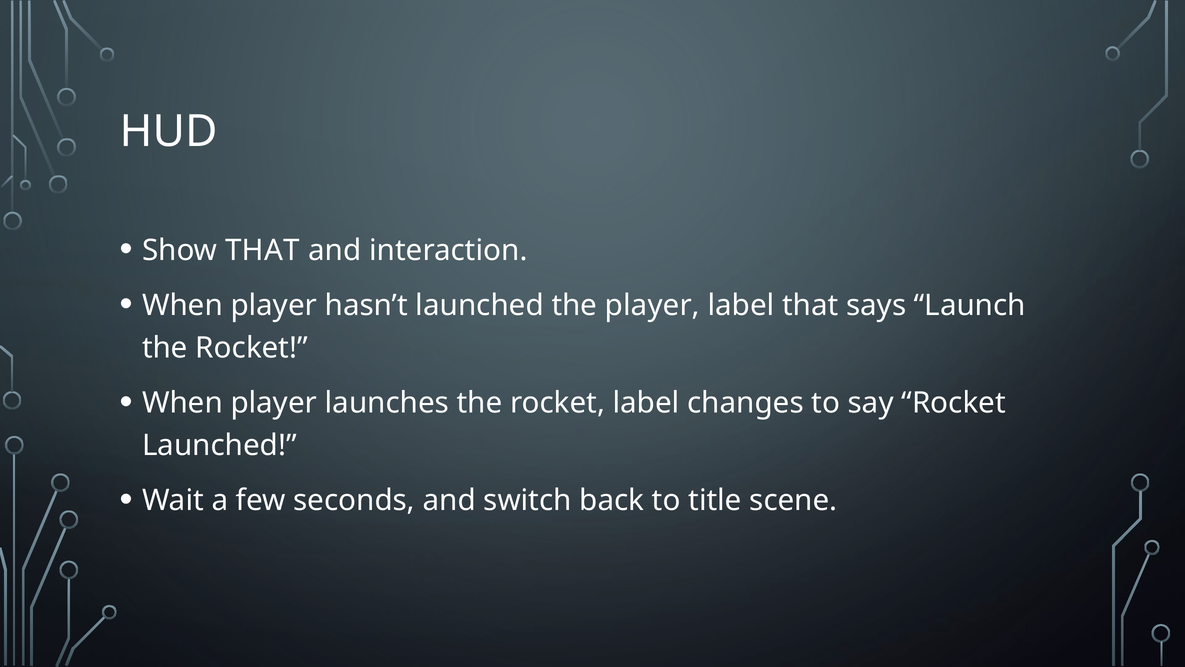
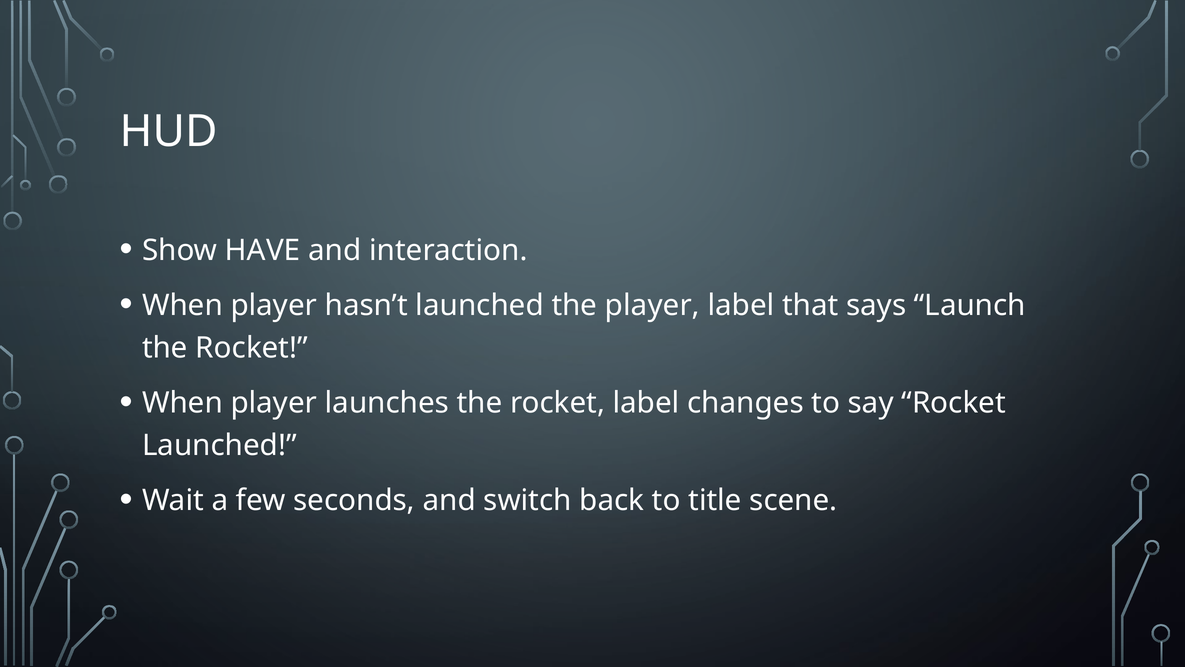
Show THAT: THAT -> HAVE (263, 250)
